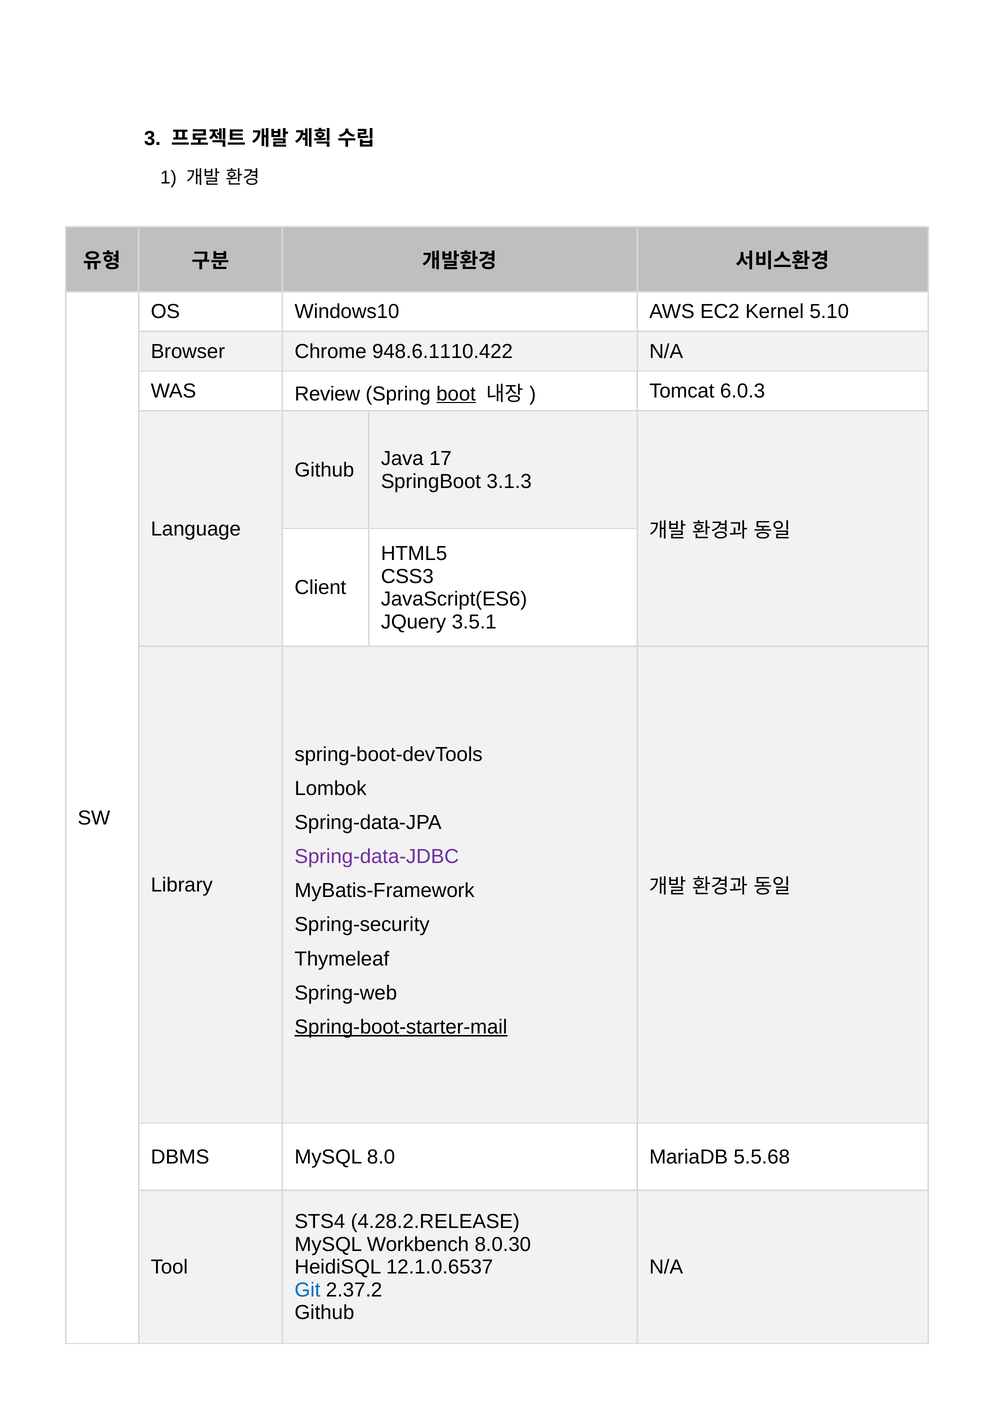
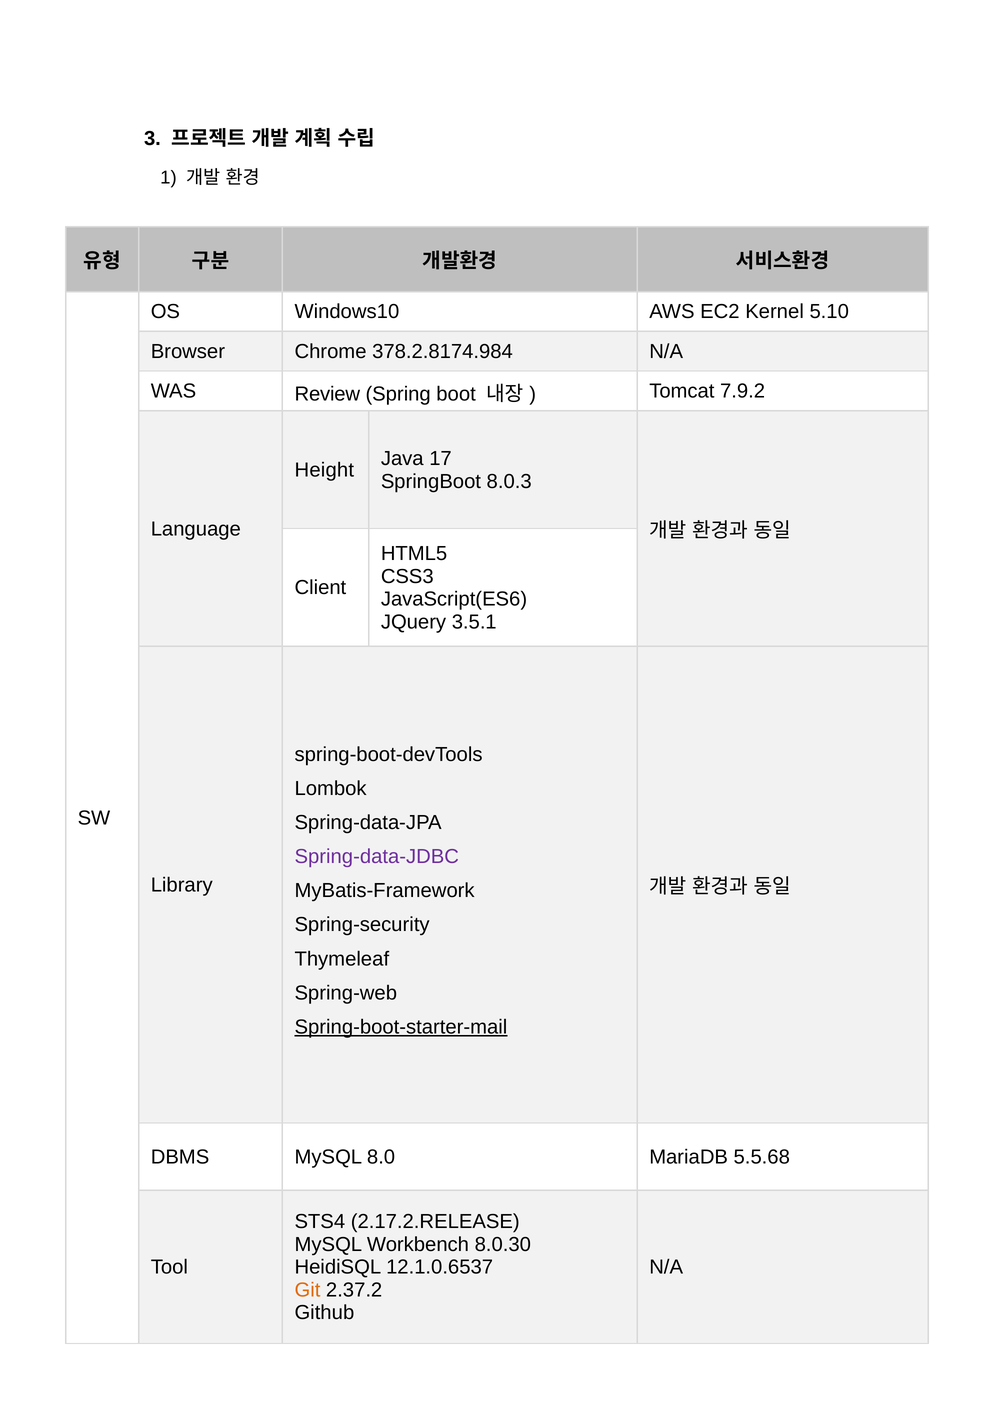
948.6.1110.422: 948.6.1110.422 -> 378.2.8174.984 (442, 352)
boot underline: present -> none (456, 394)
6.0.3: 6.0.3 -> 7.9.2 (743, 391)
Github: Github -> Height (324, 470)
3.1.3: 3.1.3 -> 8.0.3 (509, 481)
4.28.2.RELEASE: 4.28.2.RELEASE -> 2.17.2.RELEASE (435, 1222)
Git colour: blue -> orange (308, 1290)
